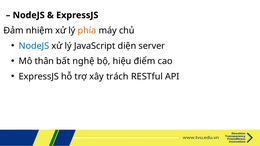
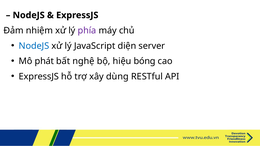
phía colour: orange -> purple (87, 31)
thân: thân -> phát (44, 61)
điểm: điểm -> bóng (145, 61)
trách: trách -> dùng (117, 77)
